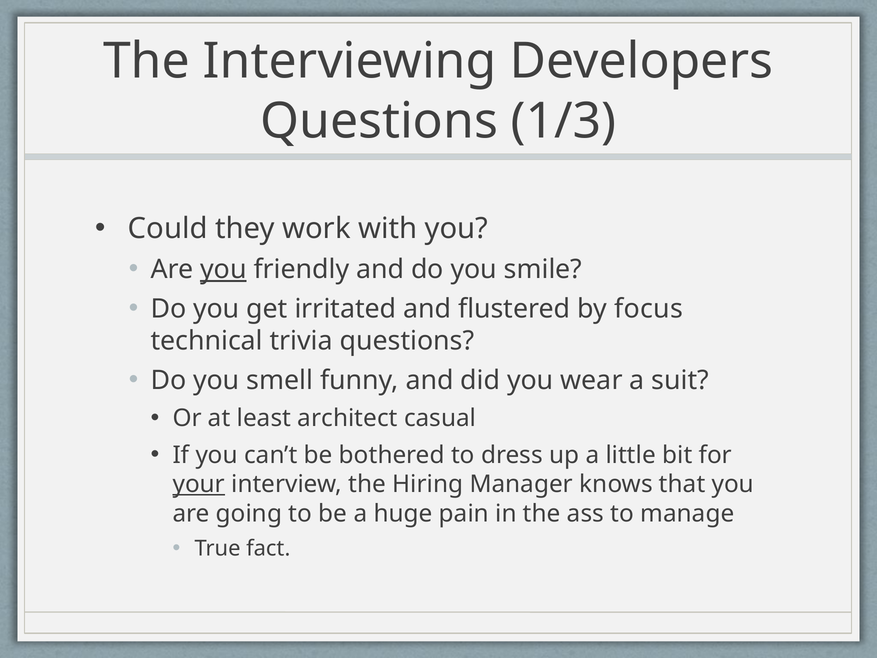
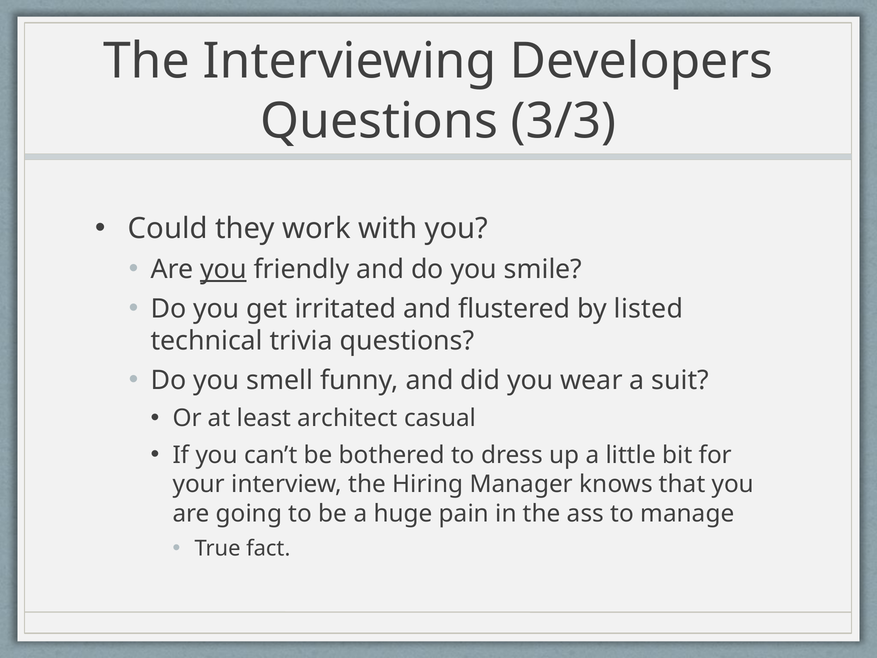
1/3: 1/3 -> 3/3 (564, 121)
focus: focus -> listed (648, 309)
your underline: present -> none (199, 484)
